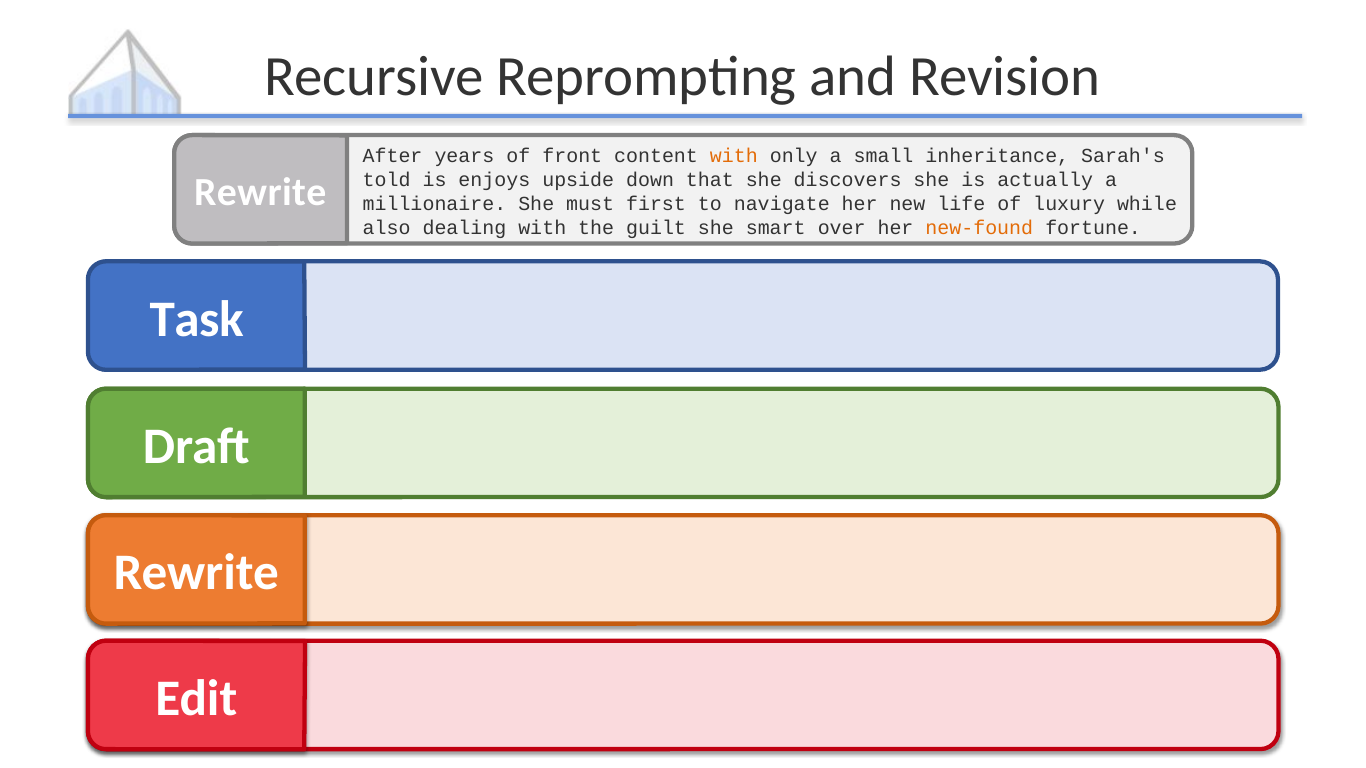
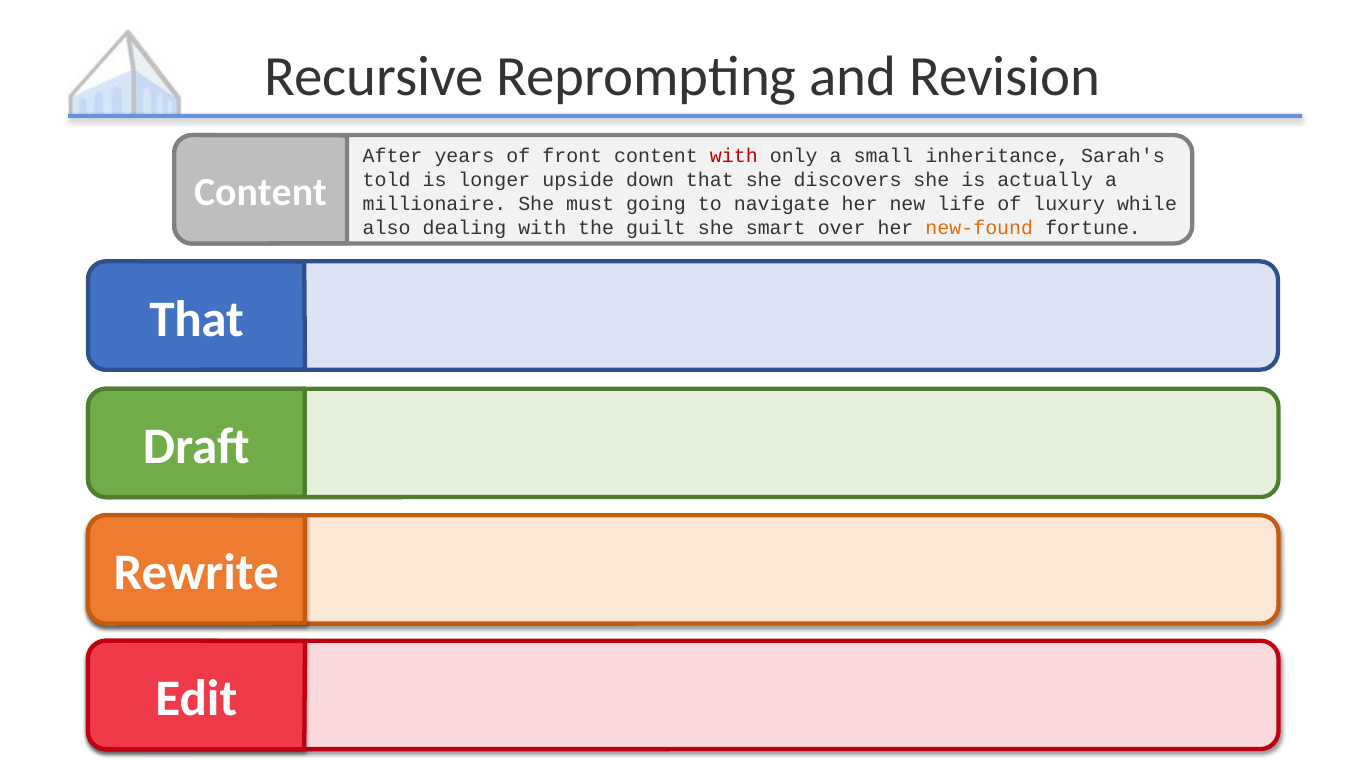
with colour: orange -> red (734, 156)
enjoys: enjoys -> longer (494, 180)
Rewrite: Rewrite -> Content (261, 192)
first: first -> going (656, 204)
Task: Task -> That (197, 319)
